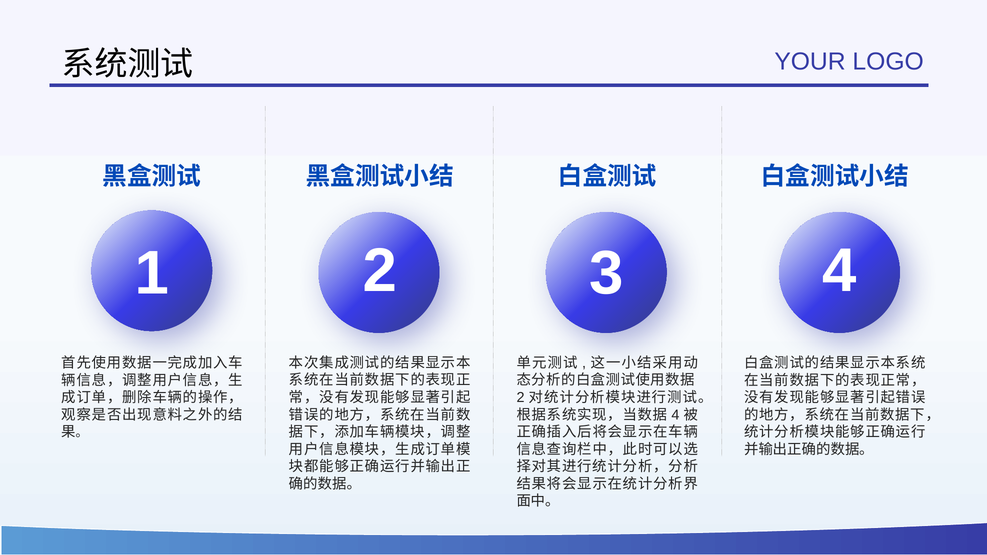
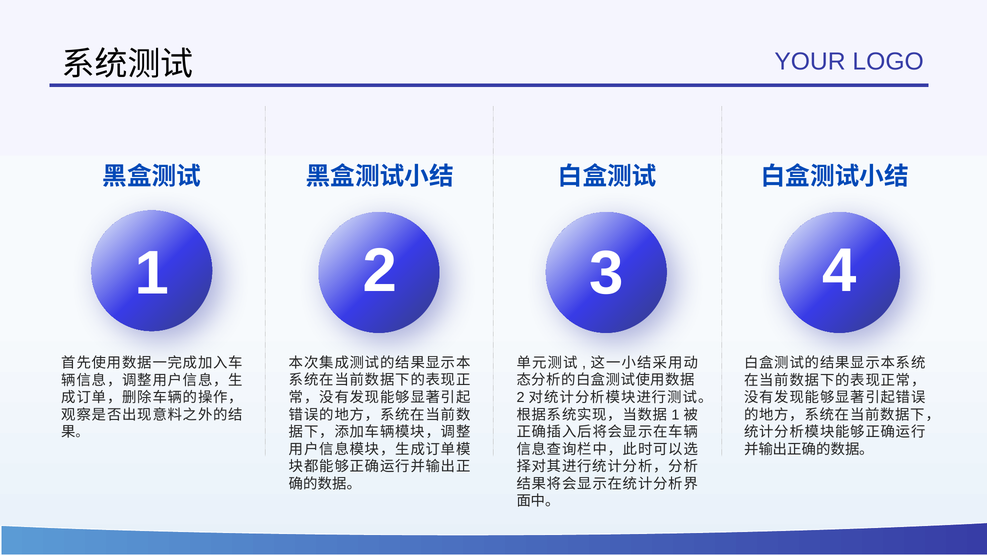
4: 4 -> 1 (675, 415)
